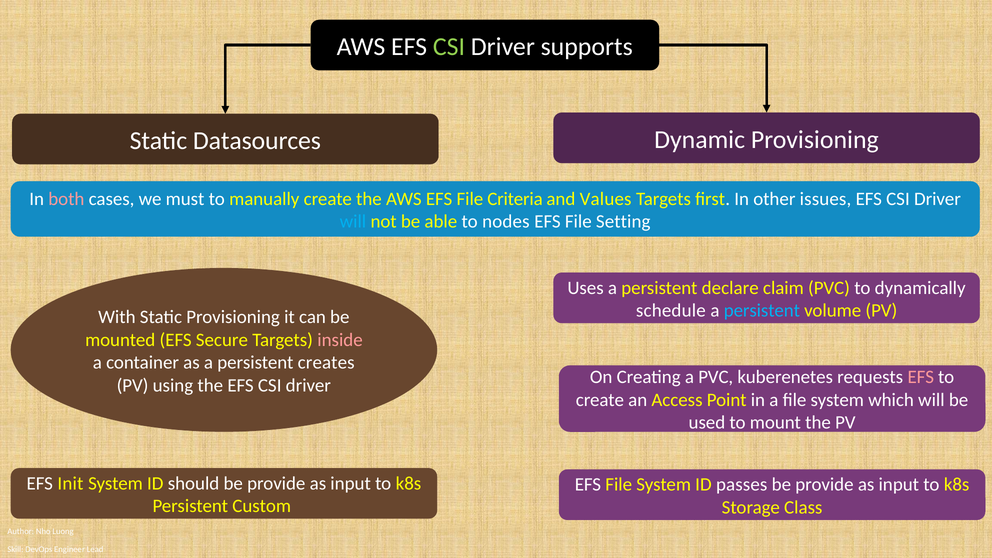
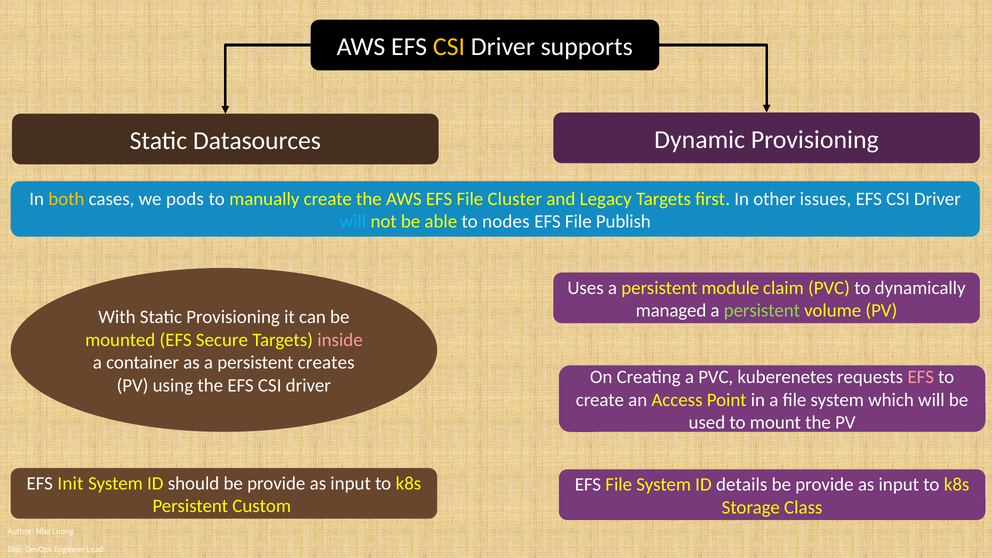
CSI colour: light green -> yellow (449, 47)
both colour: pink -> yellow (66, 199)
must: must -> pods (185, 199)
Criteria: Criteria -> Cluster (515, 199)
Values: Values -> Legacy (606, 199)
Setting: Setting -> Publish (623, 222)
declare: declare -> module (730, 288)
schedule: schedule -> managed (671, 311)
persistent colour: light blue -> light green (762, 311)
passes: passes -> details (742, 485)
